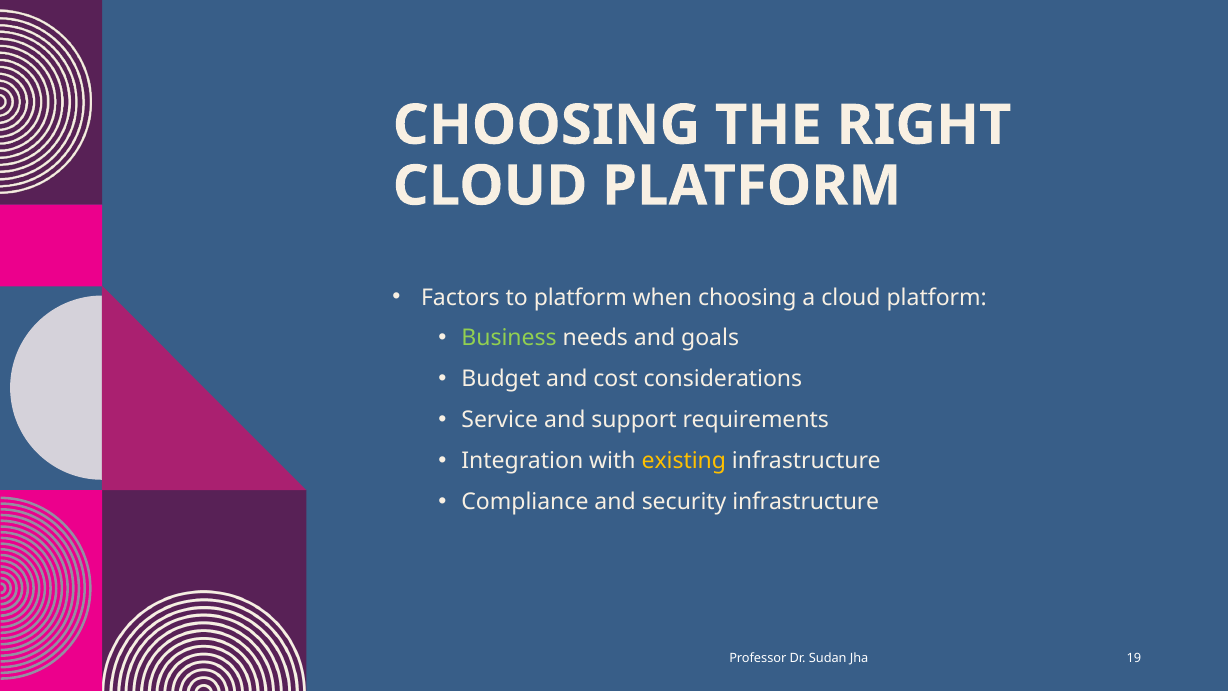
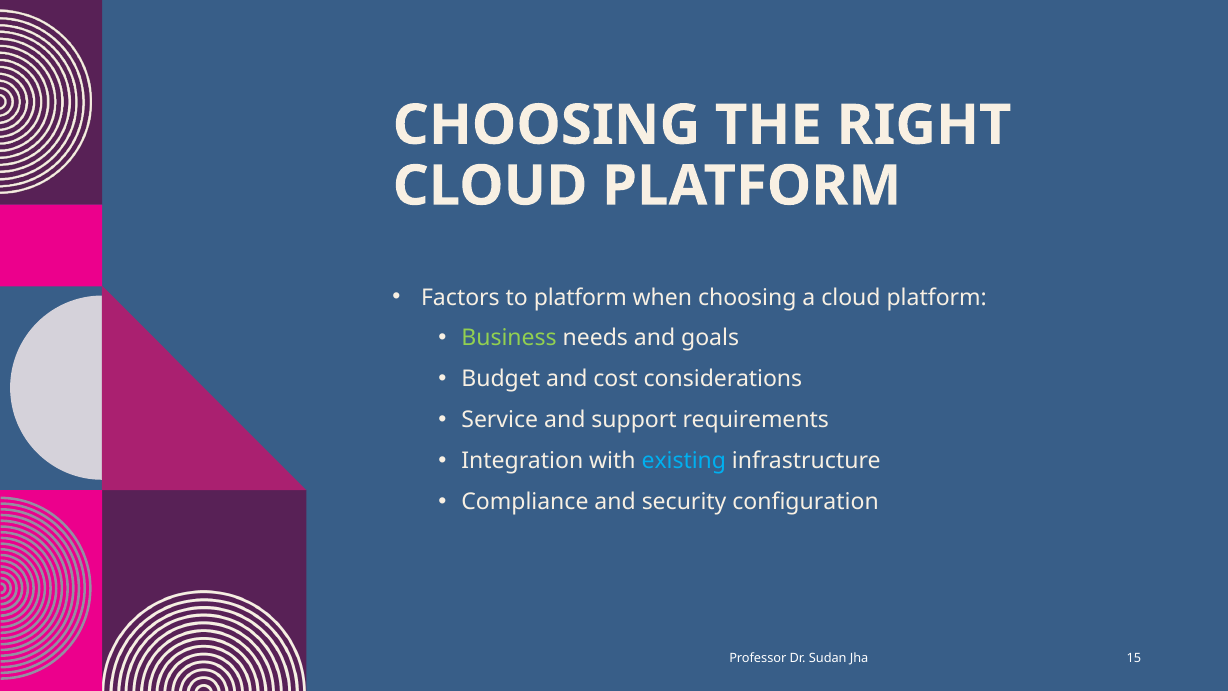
existing colour: yellow -> light blue (684, 461)
security infrastructure: infrastructure -> configuration (806, 502)
19: 19 -> 15 (1134, 658)
